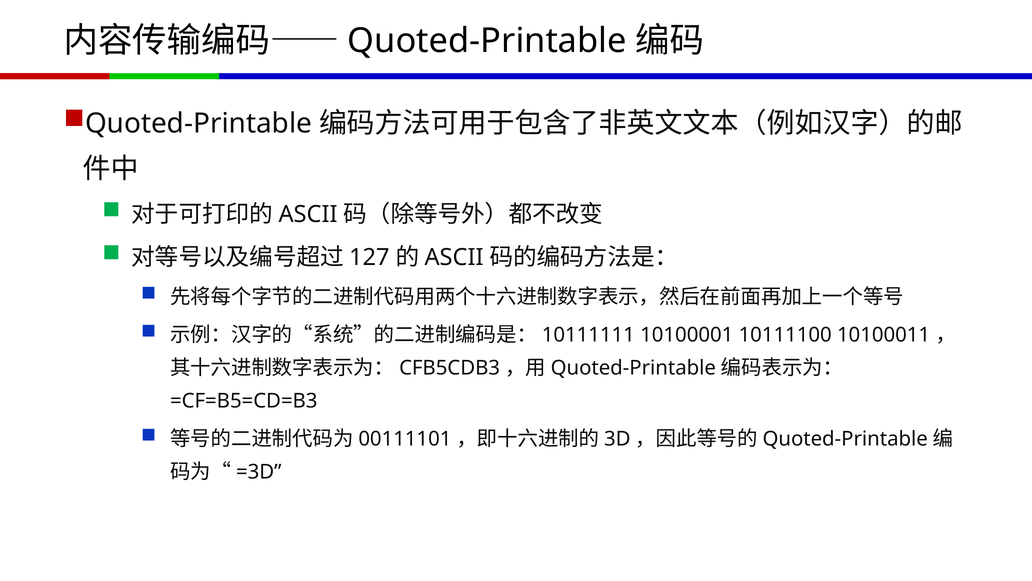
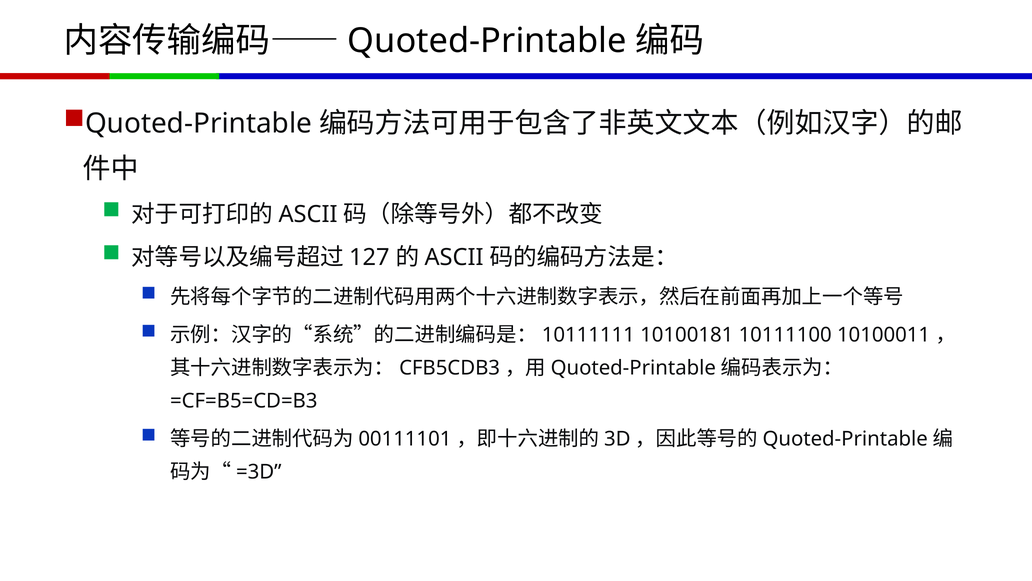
10100001: 10100001 -> 10100181 (687, 335)
